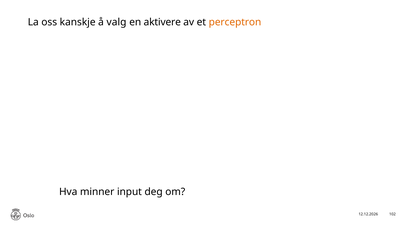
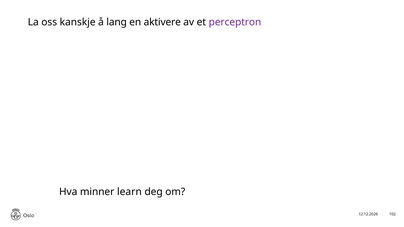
valg: valg -> lang (117, 22)
perceptron colour: orange -> purple (235, 22)
input: input -> learn (129, 192)
